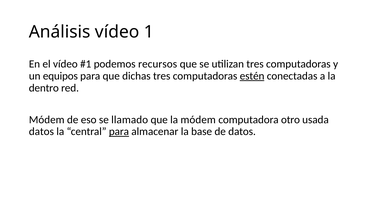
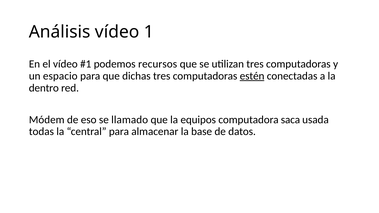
equipos: equipos -> espacio (60, 76)
la módem: módem -> equipos (198, 120)
otro: otro -> saca (290, 120)
datos: datos -> todas (41, 132)
para underline: present -> none (119, 132)
